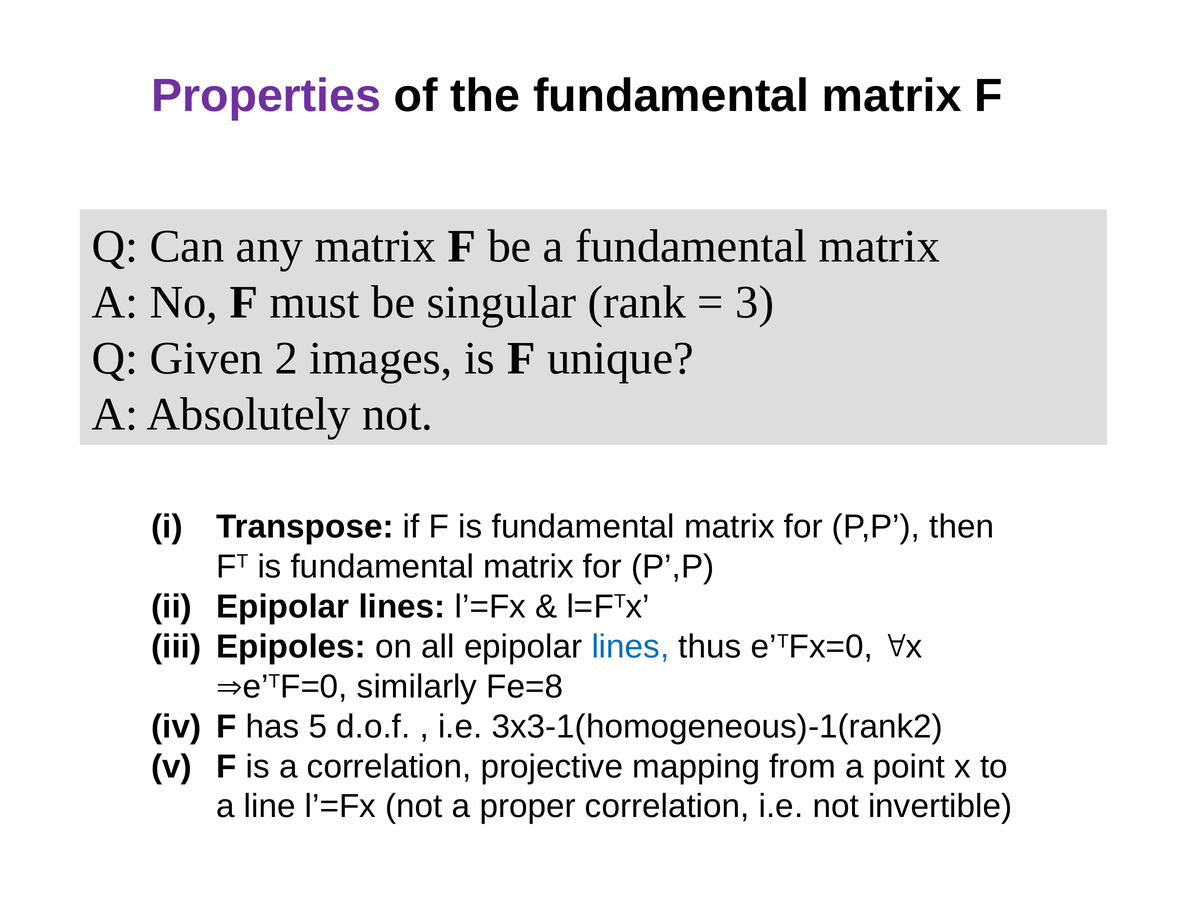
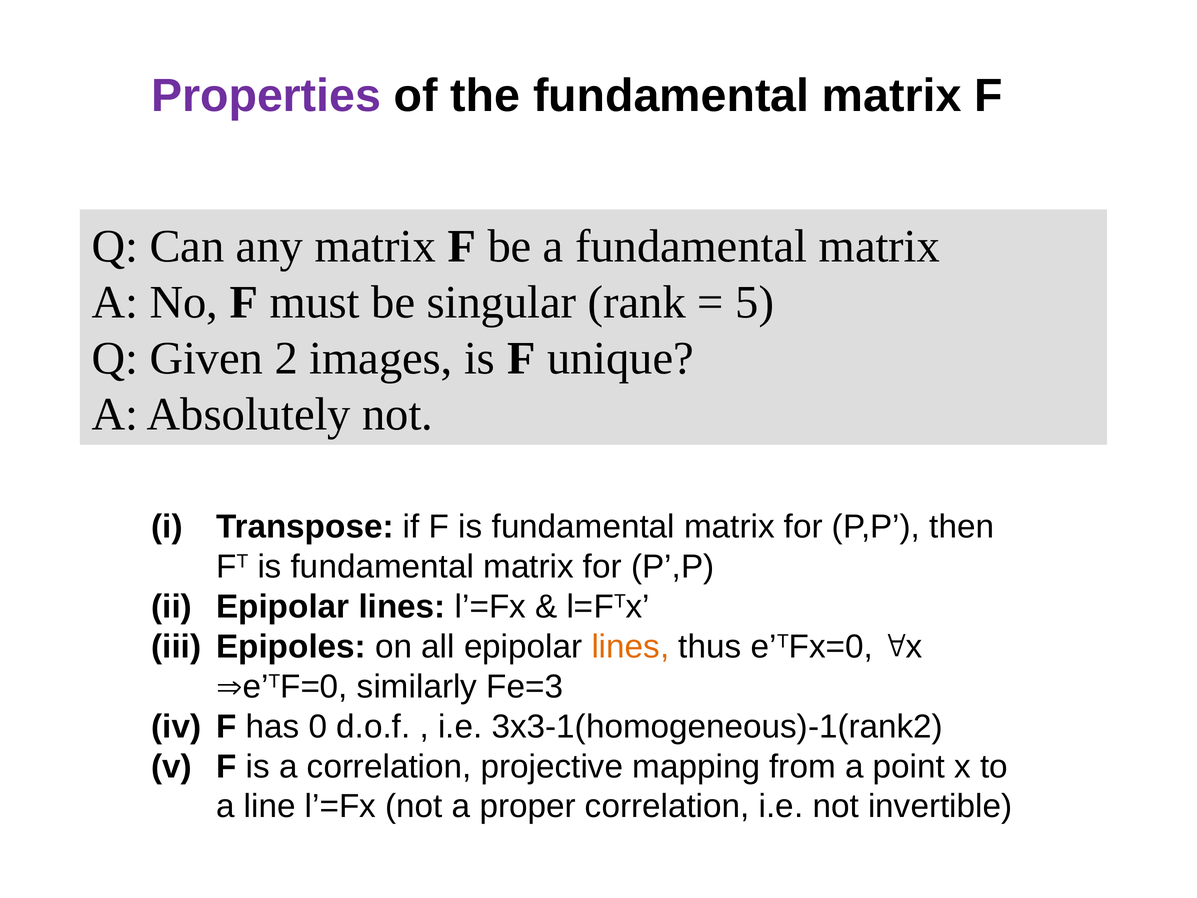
3: 3 -> 5 (755, 302)
lines colour: blue -> orange (630, 647)
Fe=8: Fe=8 -> Fe=3 (525, 687)
5: 5 -> 0 (318, 726)
